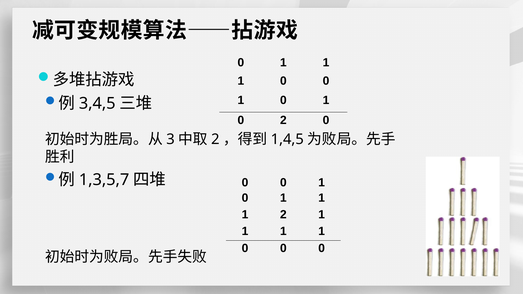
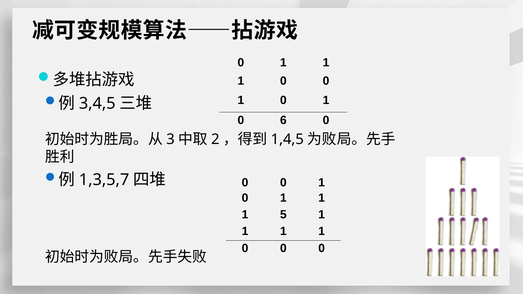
0 2: 2 -> 6 (283, 120)
1 2: 2 -> 5 (283, 215)
